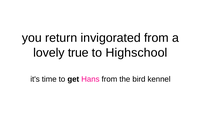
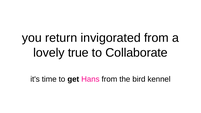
Highschool: Highschool -> Collaborate (137, 53)
